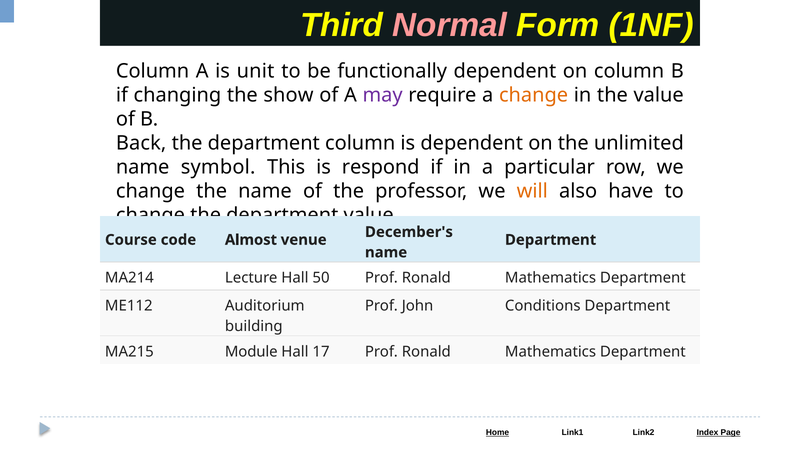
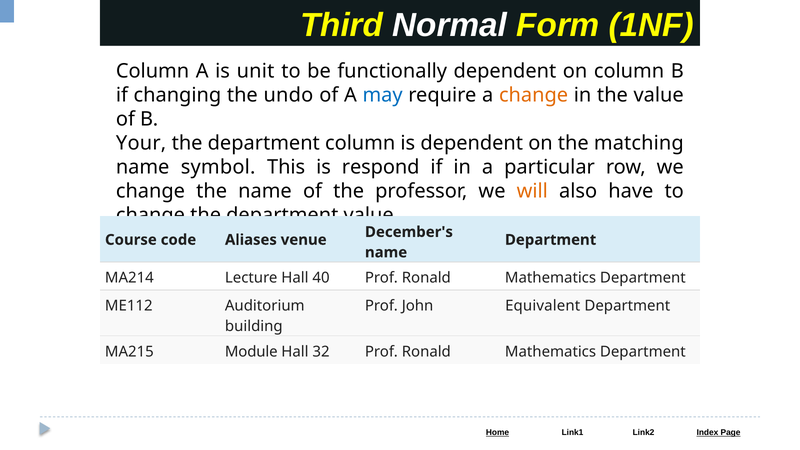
Normal colour: pink -> white (450, 25)
show: show -> undo (288, 95)
may colour: purple -> blue (383, 95)
Back: Back -> Your (141, 143)
unlimited: unlimited -> matching (639, 143)
Almost: Almost -> Aliases (251, 240)
50: 50 -> 40 (321, 278)
Conditions: Conditions -> Equivalent (543, 306)
17: 17 -> 32 (321, 352)
